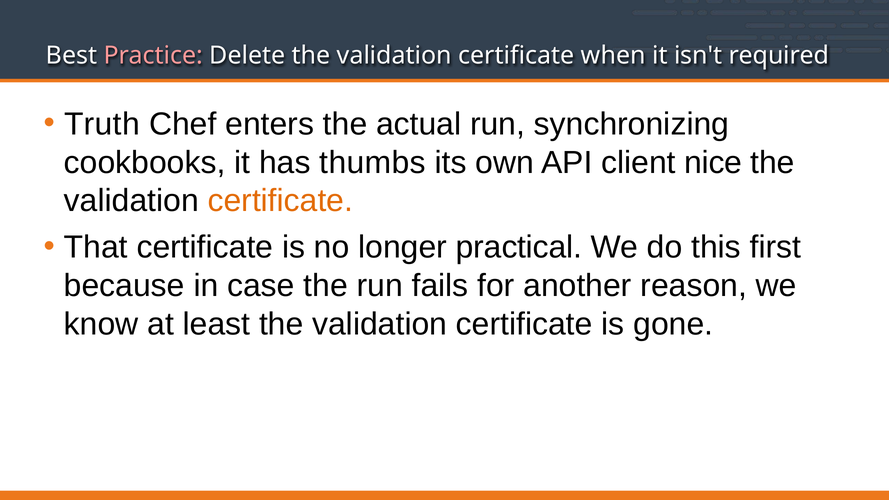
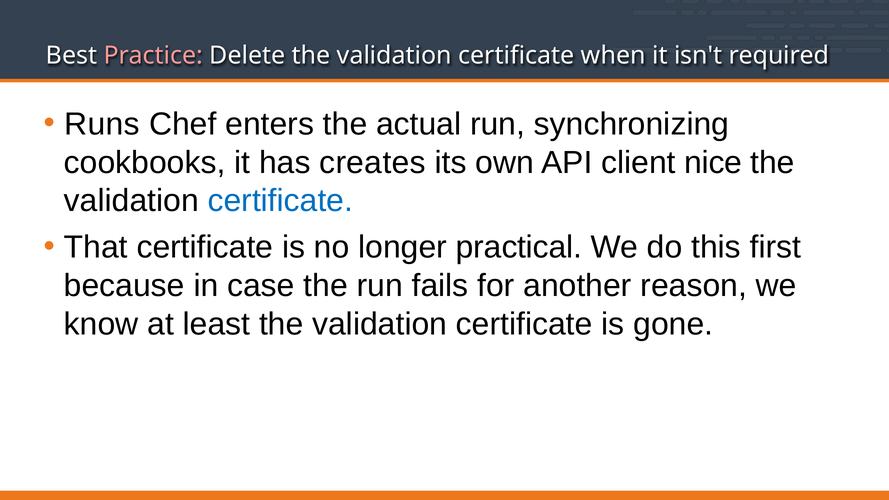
Truth: Truth -> Runs (102, 124)
thumbs: thumbs -> creates (372, 163)
certificate colour: orange -> blue (280, 201)
